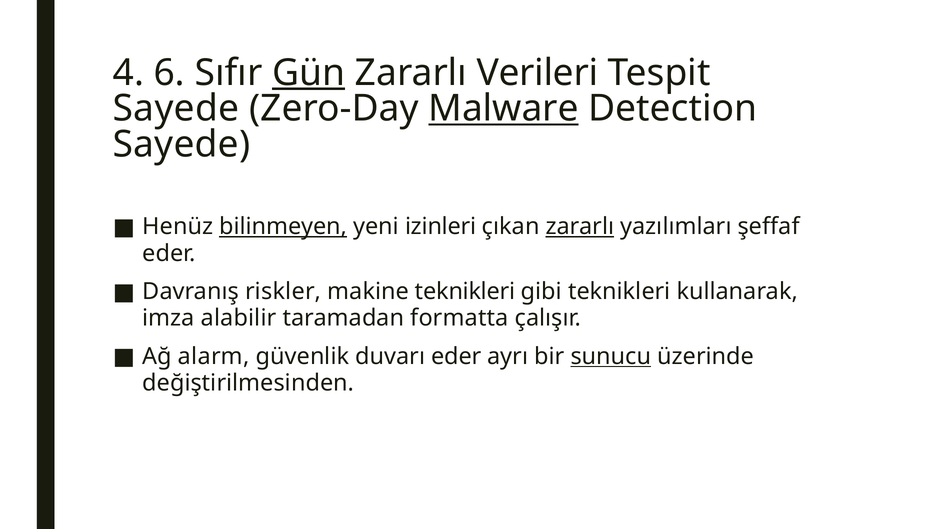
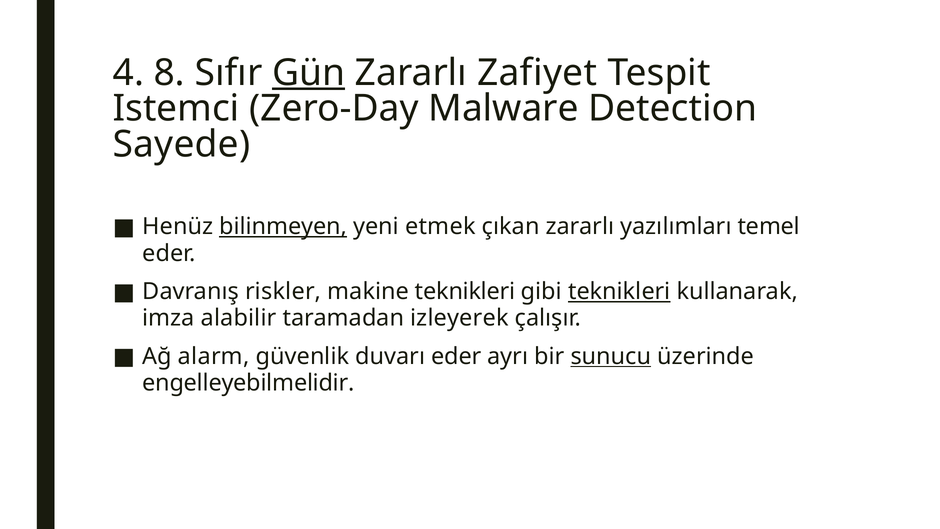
6: 6 -> 8 (169, 73)
Verileri: Verileri -> Zafiyet (537, 73)
Sayede: Sayede -> Istemci (176, 109)
Malware underline: present -> none (503, 109)
izinleri: izinleri -> etmek (440, 227)
zararlı underline: present -> none (580, 227)
şeffaf: şeffaf -> temel (769, 227)
teknikleri underline: none -> present (619, 291)
formatta: formatta -> izleyerek (459, 318)
değiştirilmesinden: değiştirilmesinden -> engelleyebilmelidir (248, 383)
